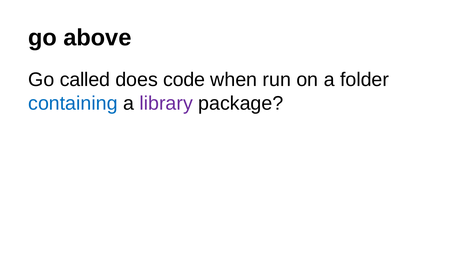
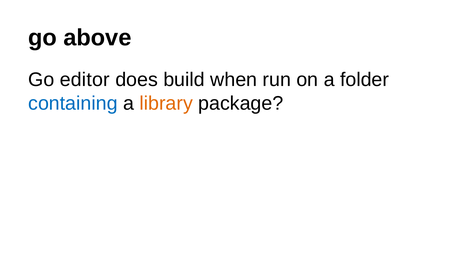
called: called -> editor (85, 80)
code: code -> build (184, 80)
library colour: purple -> orange (166, 103)
